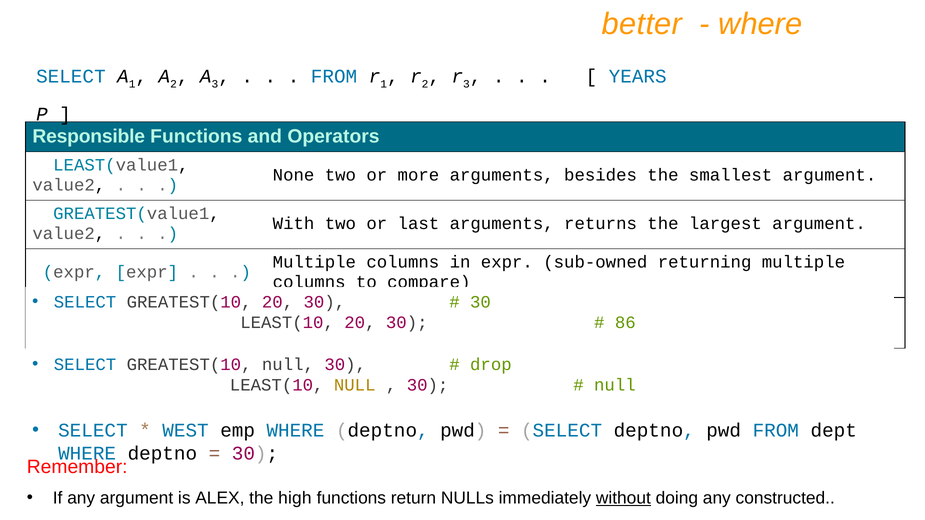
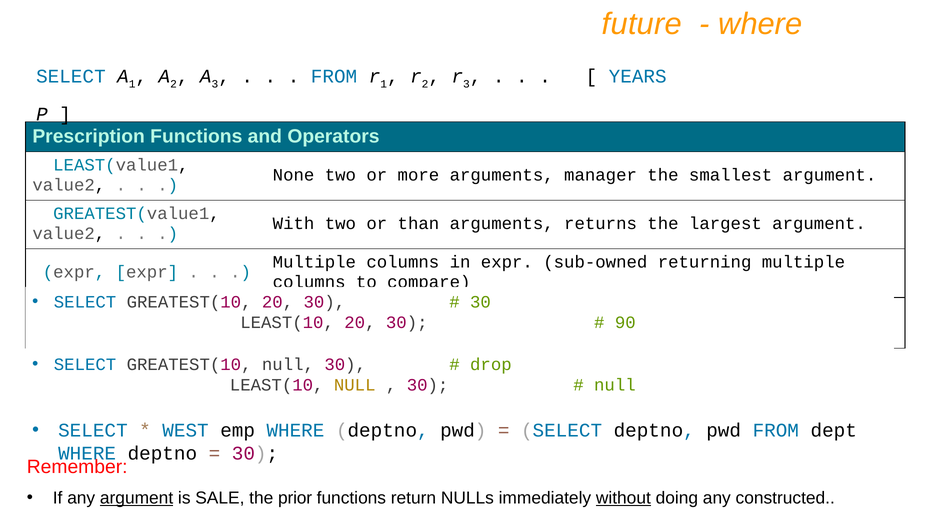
better: better -> future (642, 24)
Responsible: Responsible -> Prescription (89, 136)
besides: besides -> manager (601, 175)
last: last -> than (418, 224)
86: 86 -> 90 (625, 323)
argument underline: none -> present (137, 498)
ALEX: ALEX -> SALE (220, 498)
high: high -> prior (295, 498)
